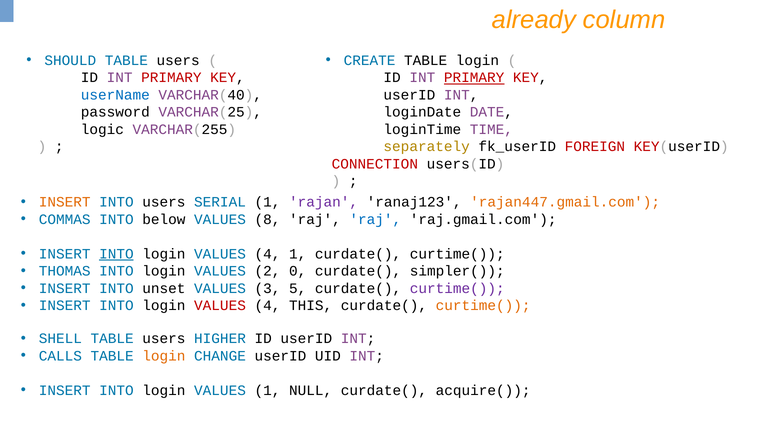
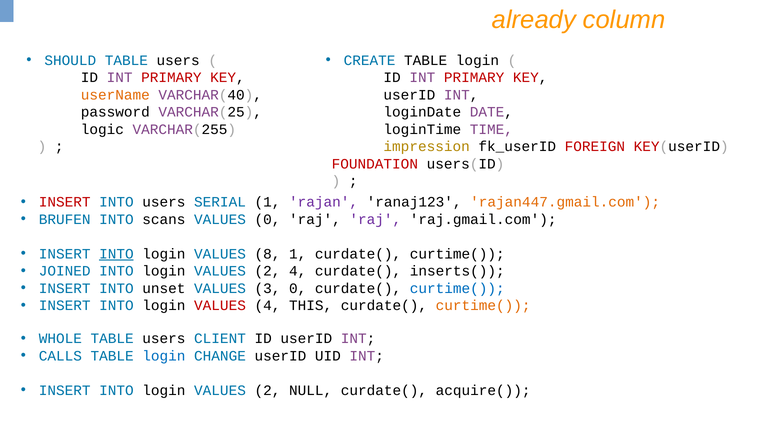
PRIMARY underline: present -> none (474, 78)
userName colour: blue -> orange (115, 95)
separately: separately -> impression (427, 147)
CONNECTION: CONNECTION -> FOUNDATION (375, 164)
INSERT colour: orange -> red (65, 202)
COMMAS: COMMAS -> BRUFEN (65, 220)
below: below -> scans (164, 220)
VALUES 8: 8 -> 0 (267, 220)
raj colour: blue -> purple (375, 220)
4: 4 -> 8 (267, 254)
THOMAS: THOMAS -> JOINED (65, 271)
2 0: 0 -> 4 (298, 271)
simpler(: simpler( -> inserts( (457, 271)
3 5: 5 -> 0 (298, 289)
curtime( colour: purple -> blue (457, 289)
SHELL: SHELL -> WHOLE (60, 339)
HIGHER: HIGHER -> CLIENT (220, 339)
login colour: orange -> blue (164, 356)
1: 1 -> 2 (267, 391)
